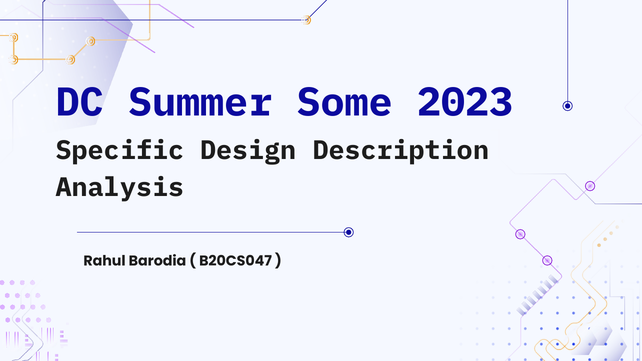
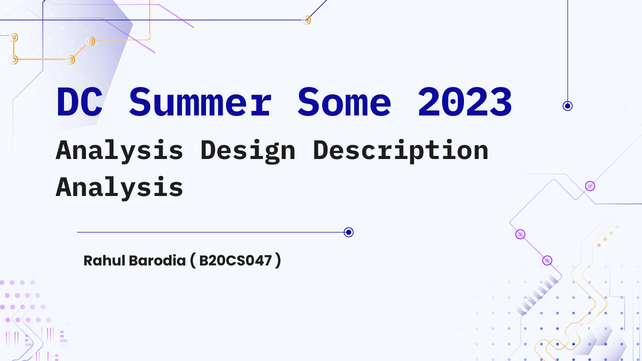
Specific: Specific -> Analysis (120, 151)
